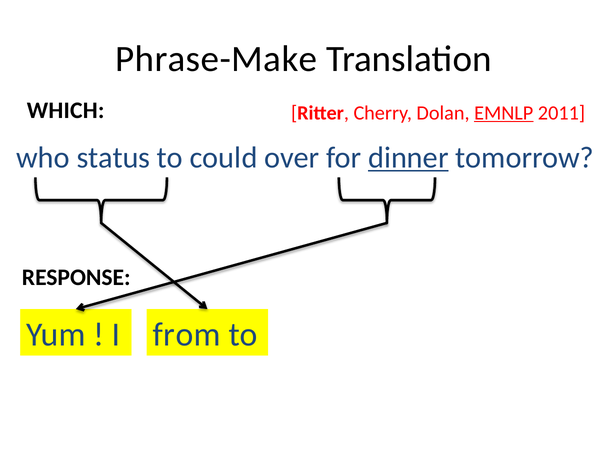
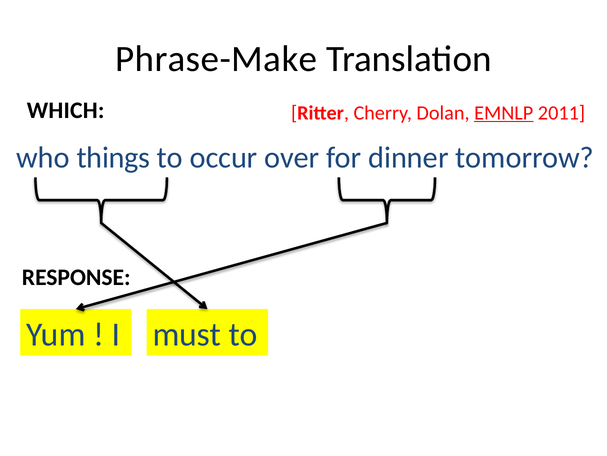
status: status -> things (113, 157)
could: could -> occur (224, 157)
dinner underline: present -> none (408, 157)
from: from -> must (187, 334)
